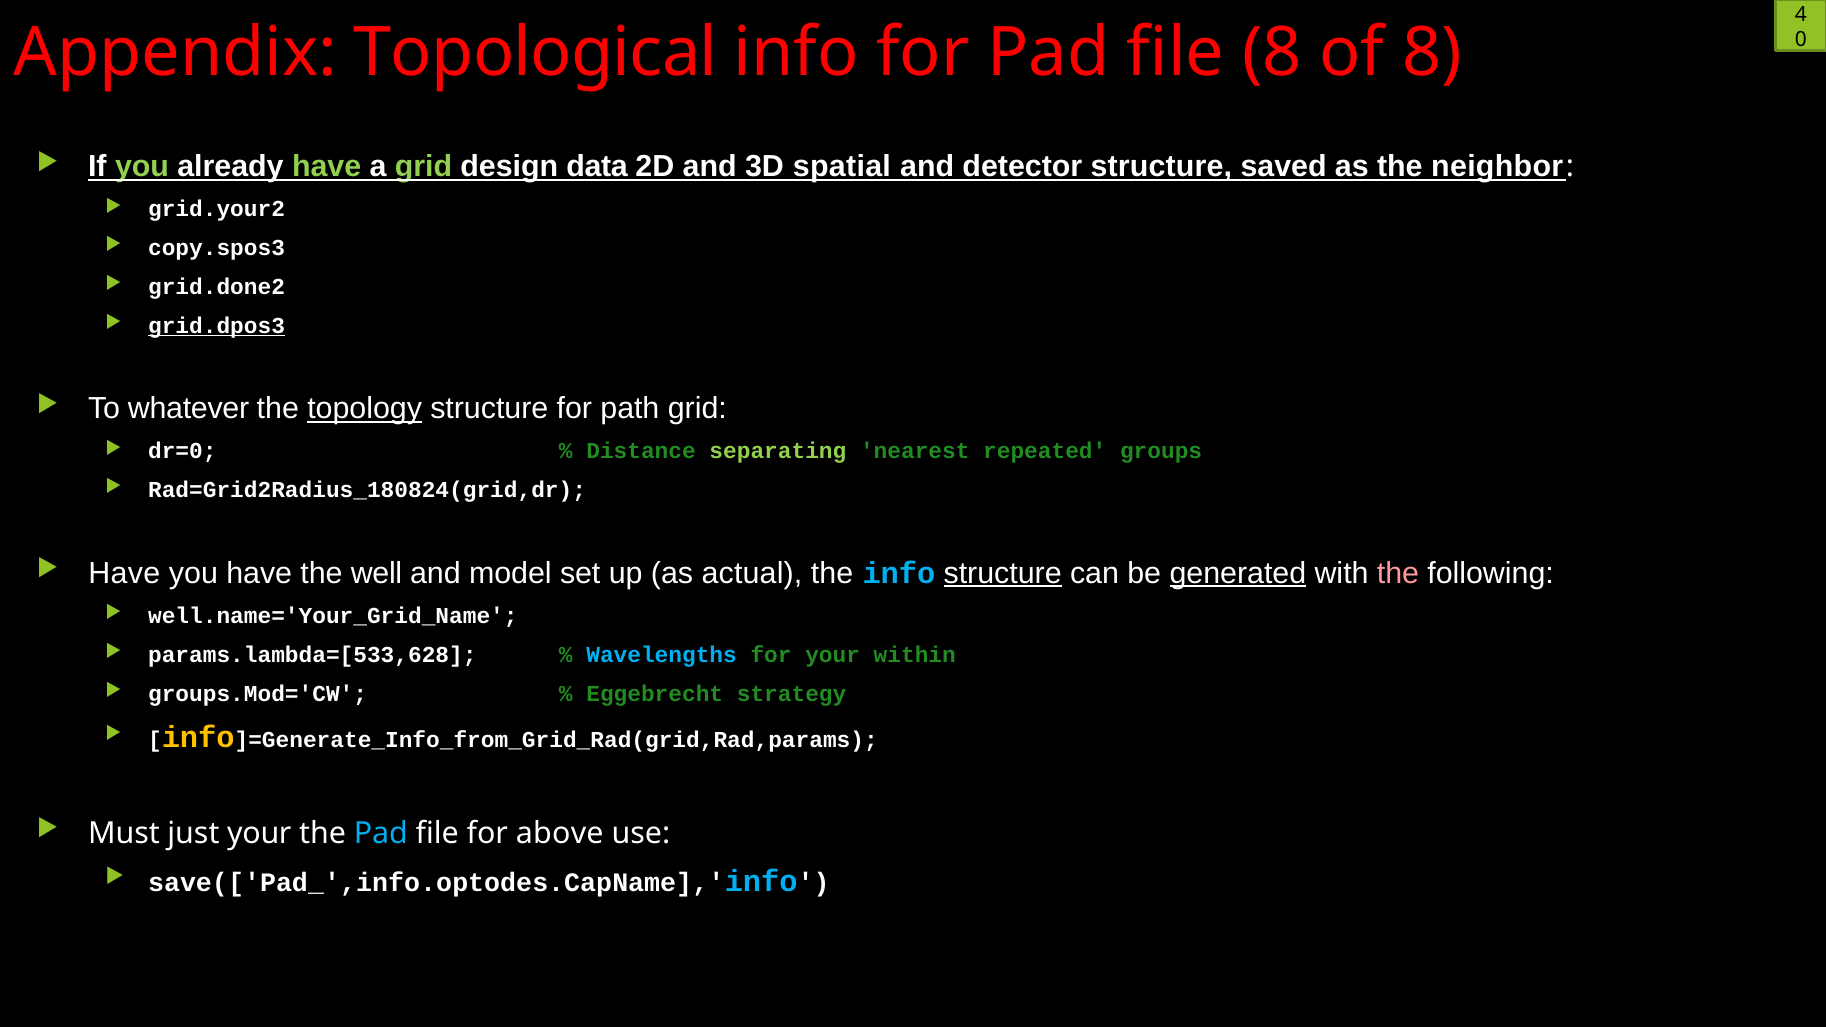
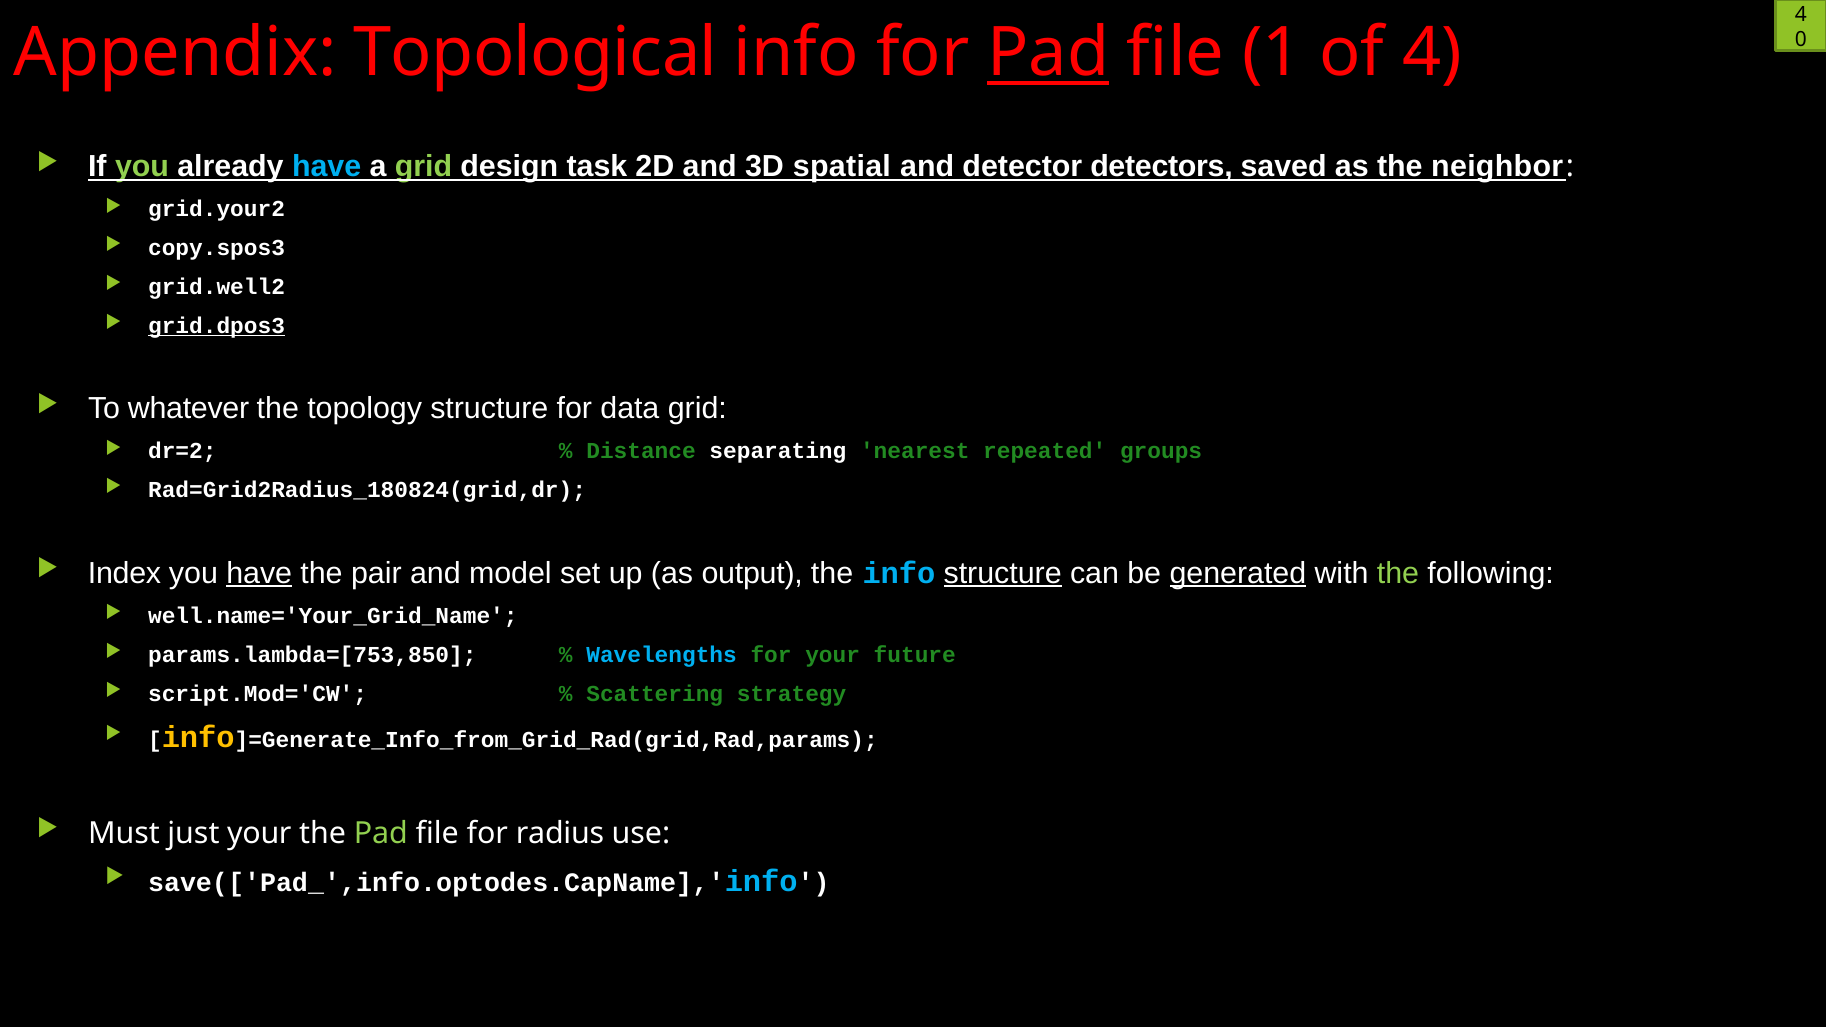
Pad underline: none -> present (1048, 53)
file 8: 8 -> 1 (1272, 53)
of 8: 8 -> 4 (1432, 53)
have colour: light green -> light blue (327, 167)
data: data -> task (597, 167)
detector structure: structure -> detectors (1161, 167)
grid.done2: grid.done2 -> grid.well2 (217, 287)
topology underline: present -> none (365, 409)
path: path -> data (630, 409)
dr=0: dr=0 -> dr=2 (182, 452)
separating colour: light green -> white (778, 452)
Have: Have -> Index (125, 573)
have underline: none -> present (259, 573)
well: well -> pair (376, 573)
actual: actual -> output (752, 573)
the colour: pink -> light green (1398, 573)
params.lambda=[533,628: params.lambda=[533,628 -> params.lambda=[753,850 (312, 655)
within: within -> future (915, 655)
groups.Mod='CW: groups.Mod='CW -> script.Mod='CW (258, 694)
Eggebrecht: Eggebrecht -> Scattering (655, 694)
Pad colour: light blue -> light green (381, 833)
above: above -> radius (560, 833)
